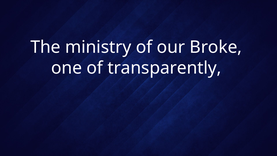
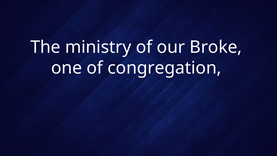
transparently: transparently -> congregation (164, 68)
